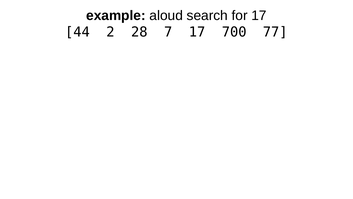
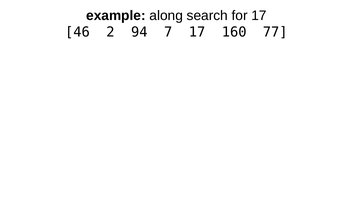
aloud: aloud -> along (166, 15)
44: 44 -> 46 (77, 32)
28: 28 -> 94 (139, 32)
700: 700 -> 160 (234, 32)
